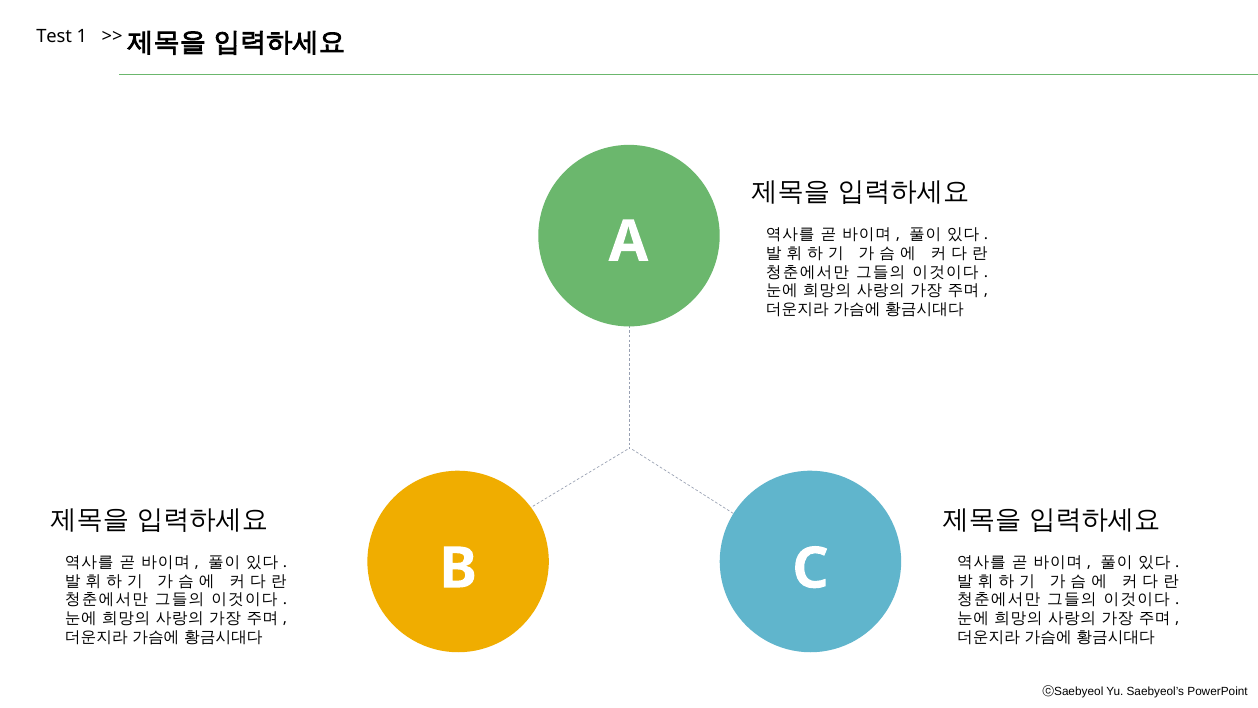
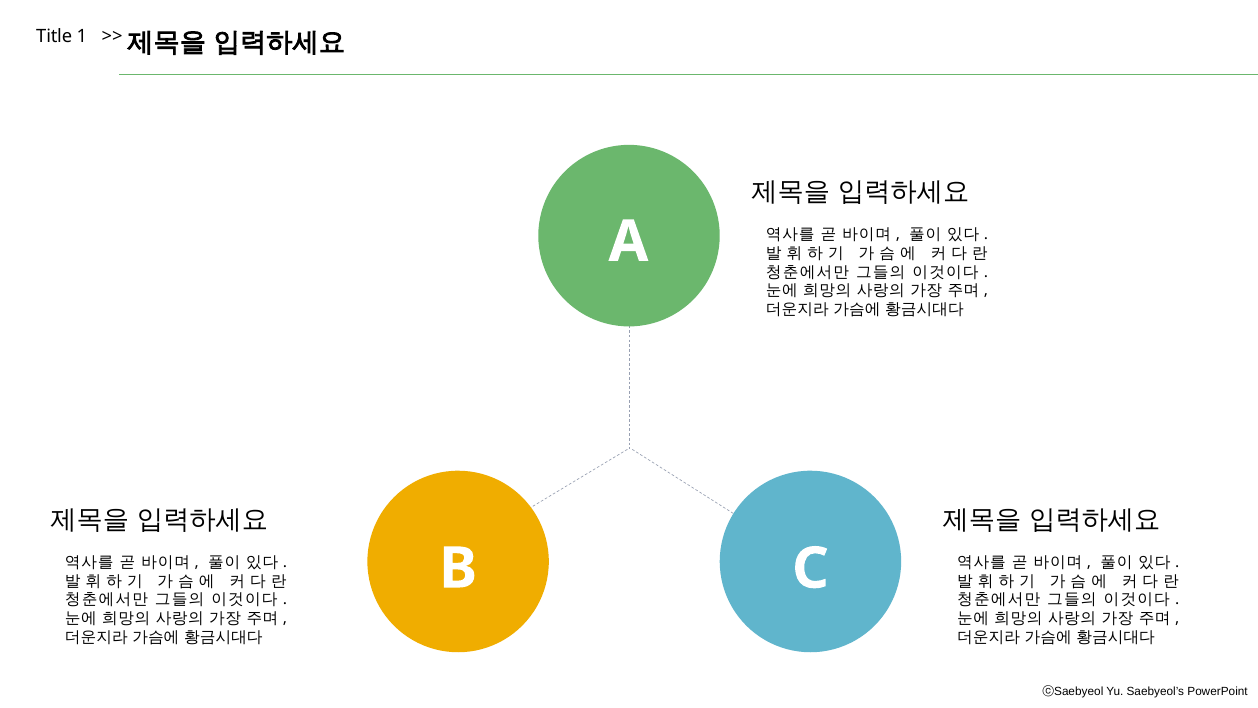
Test: Test -> Title (54, 36)
